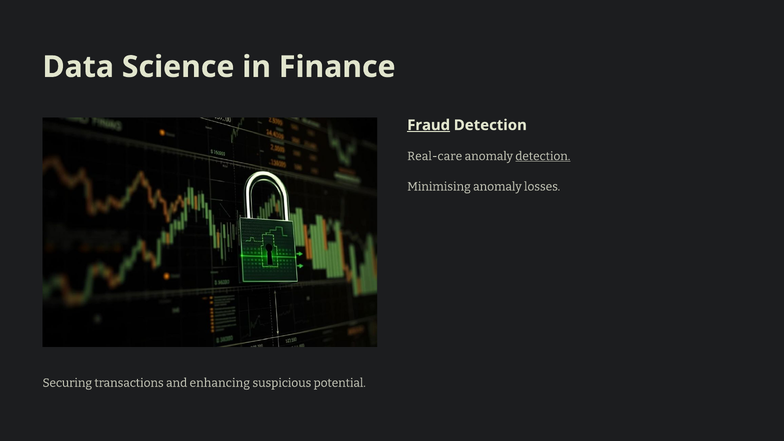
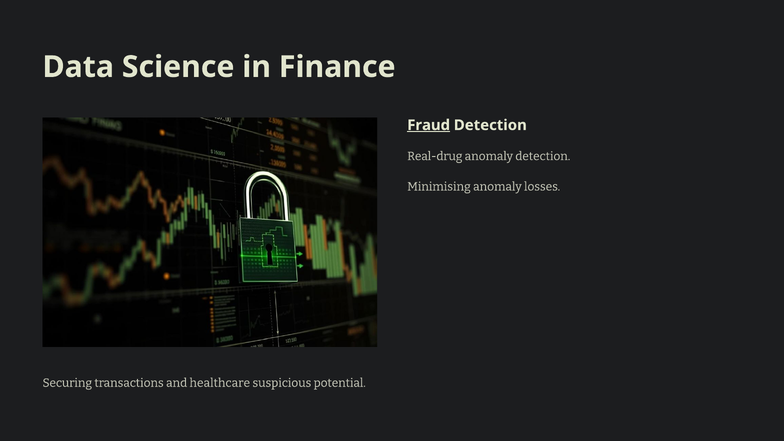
Real-care: Real-care -> Real-drug (435, 156)
detection underline: present -> none (543, 156)
enhancing: enhancing -> healthcare (220, 383)
